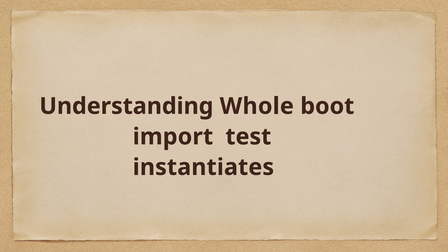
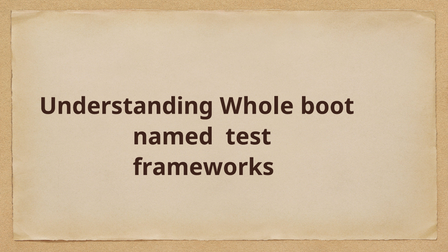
import: import -> named (173, 137)
instantiates: instantiates -> frameworks (203, 167)
